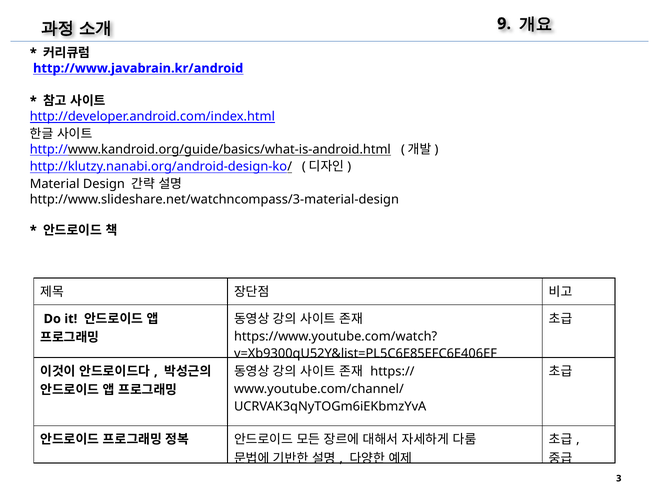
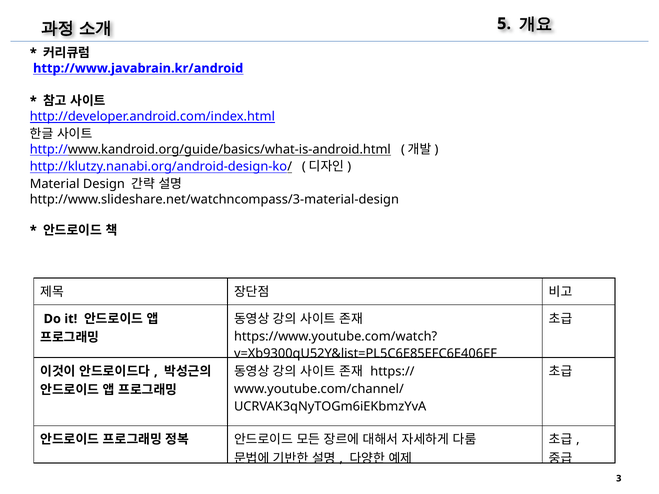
9: 9 -> 5 (504, 24)
